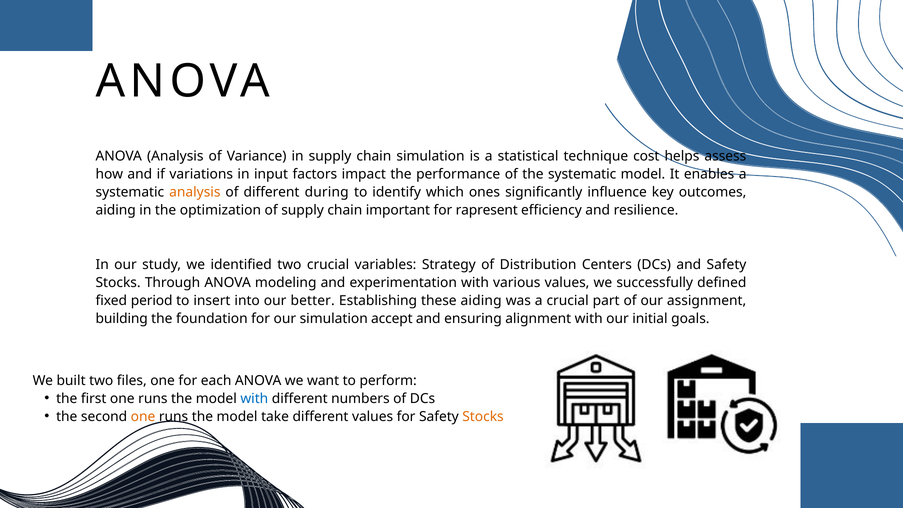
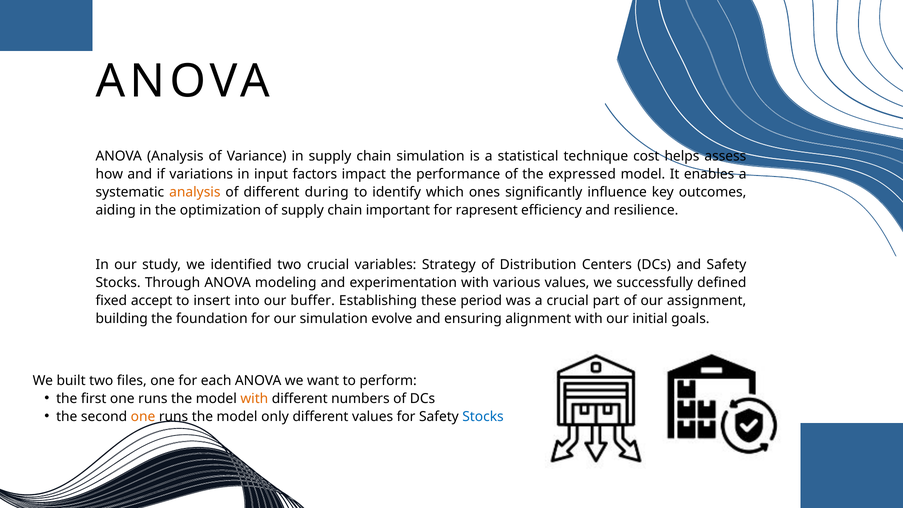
the systematic: systematic -> expressed (582, 174)
period: period -> accept (152, 301)
better: better -> buffer (313, 301)
these aiding: aiding -> period (481, 301)
accept: accept -> evolve (392, 319)
with colour: blue -> orange (254, 399)
take: take -> only (275, 416)
Stocks colour: orange -> blue (483, 416)
